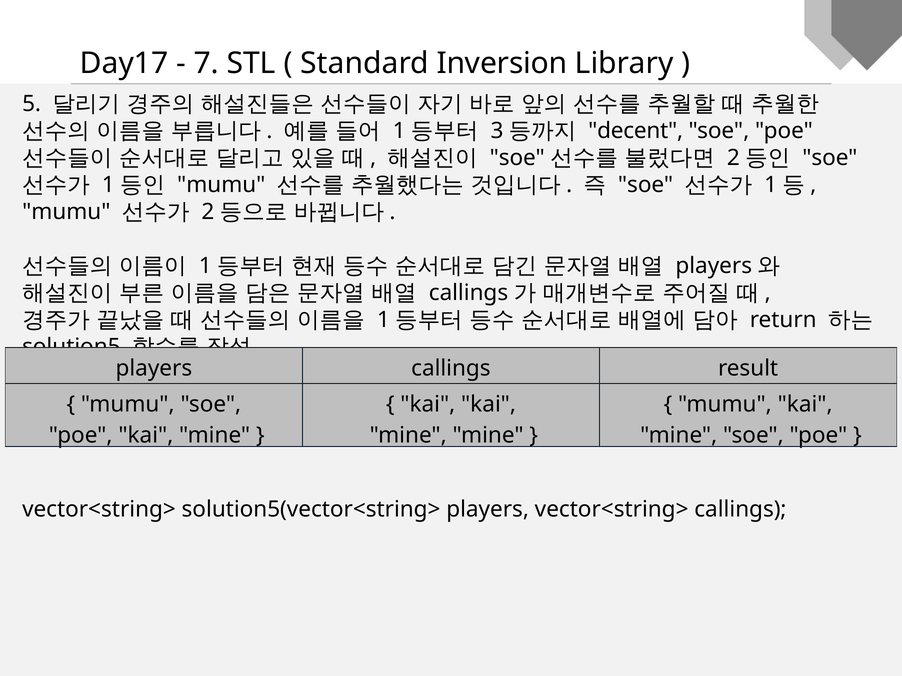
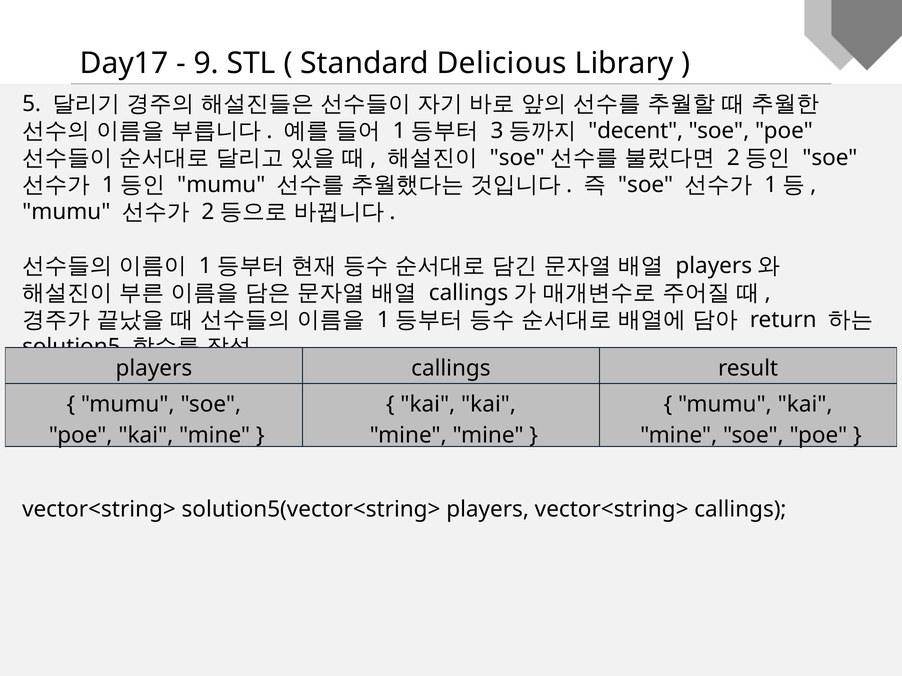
7: 7 -> 9 (206, 63)
Inversion: Inversion -> Delicious (502, 63)
